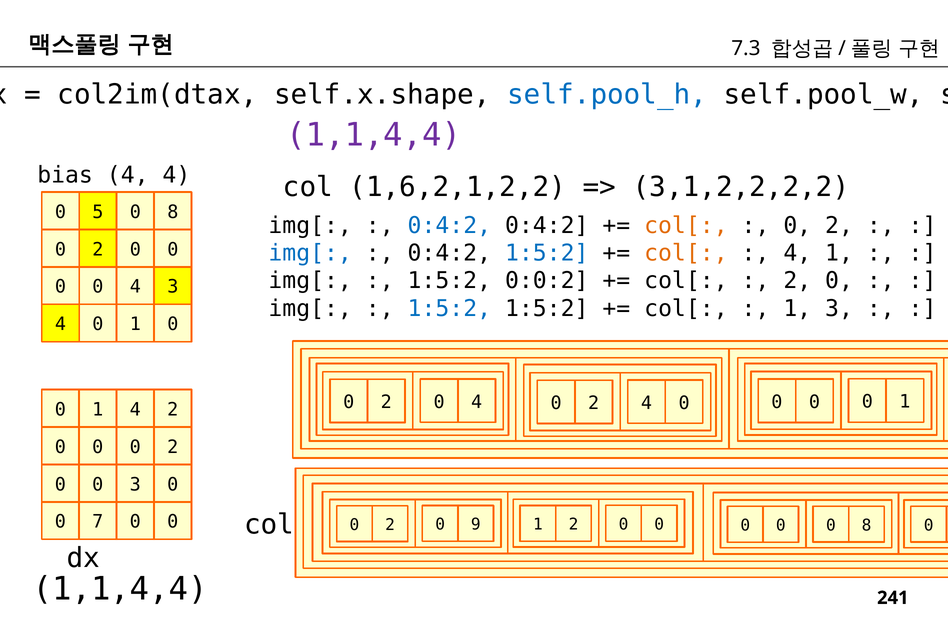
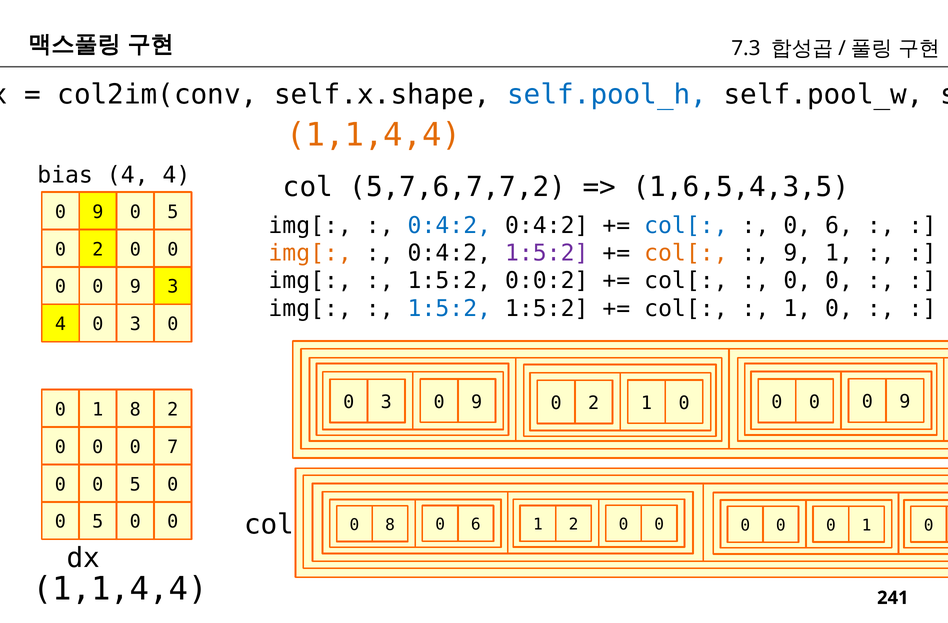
col2im(dtax: col2im(dtax -> col2im(conv (157, 95)
1,1,4,4 colour: purple -> orange (374, 135)
1,6,2,1,2,2: 1,6,2,1,2,2 -> 5,7,6,7,7,2 (458, 187)
3,1,2,2,2,2: 3,1,2,2,2,2 -> 1,6,5,4,3,5 (741, 187)
5: 5 -> 9 (98, 212)
8: 8 -> 5 (173, 212)
col[ colour: orange -> blue (686, 225)
2: 2 -> 6 (839, 225)
img[ colour: blue -> orange (310, 253)
1:5:2 colour: blue -> purple (547, 253)
4: 4 -> 9 (797, 253)
2: 2 -> 0 (797, 281)
4: 4 -> 9 (135, 287)
3: 3 -> 0 (839, 308)
4 0 1: 1 -> 3 (135, 324)
2: 2 -> 3 (386, 402)
4: 4 -> 9 (477, 402)
2 4: 4 -> 1 (646, 403)
1: 1 -> 9 (905, 402)
1 4: 4 -> 8 (135, 409)
0 0 2: 2 -> 7 (173, 447)
3: 3 -> 5 (135, 484)
7: 7 -> 5 (98, 522)
2: 2 -> 8 (390, 524)
9: 9 -> 6 (476, 524)
0 0 8: 8 -> 1 (867, 525)
